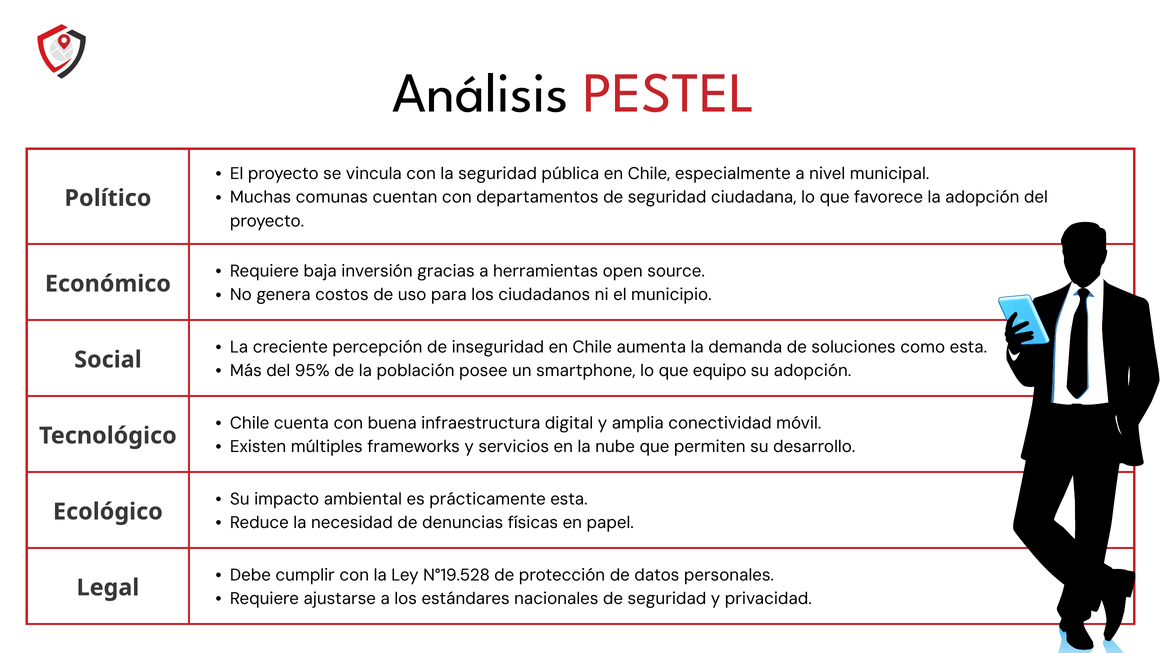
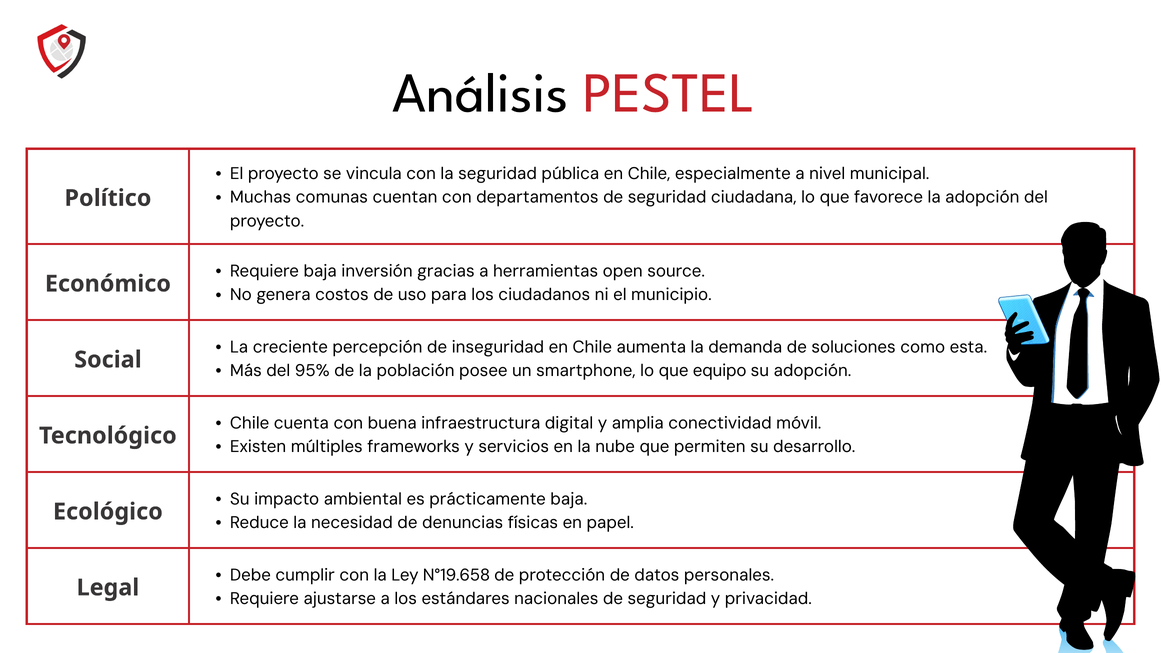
prácticamente esta: esta -> baja (569, 499)
N°19.528: N°19.528 -> N°19.658 (457, 575)
